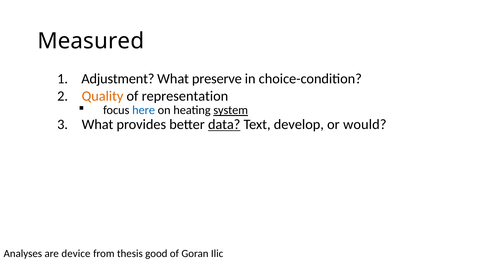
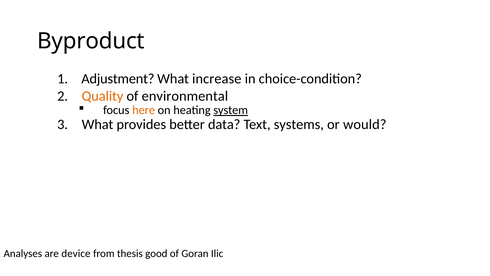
Measured: Measured -> Byproduct (91, 41)
preserve: preserve -> increase (217, 79)
representation: representation -> environmental (185, 96)
here colour: blue -> orange (144, 110)
data underline: present -> none (224, 124)
develop: develop -> systems (299, 124)
